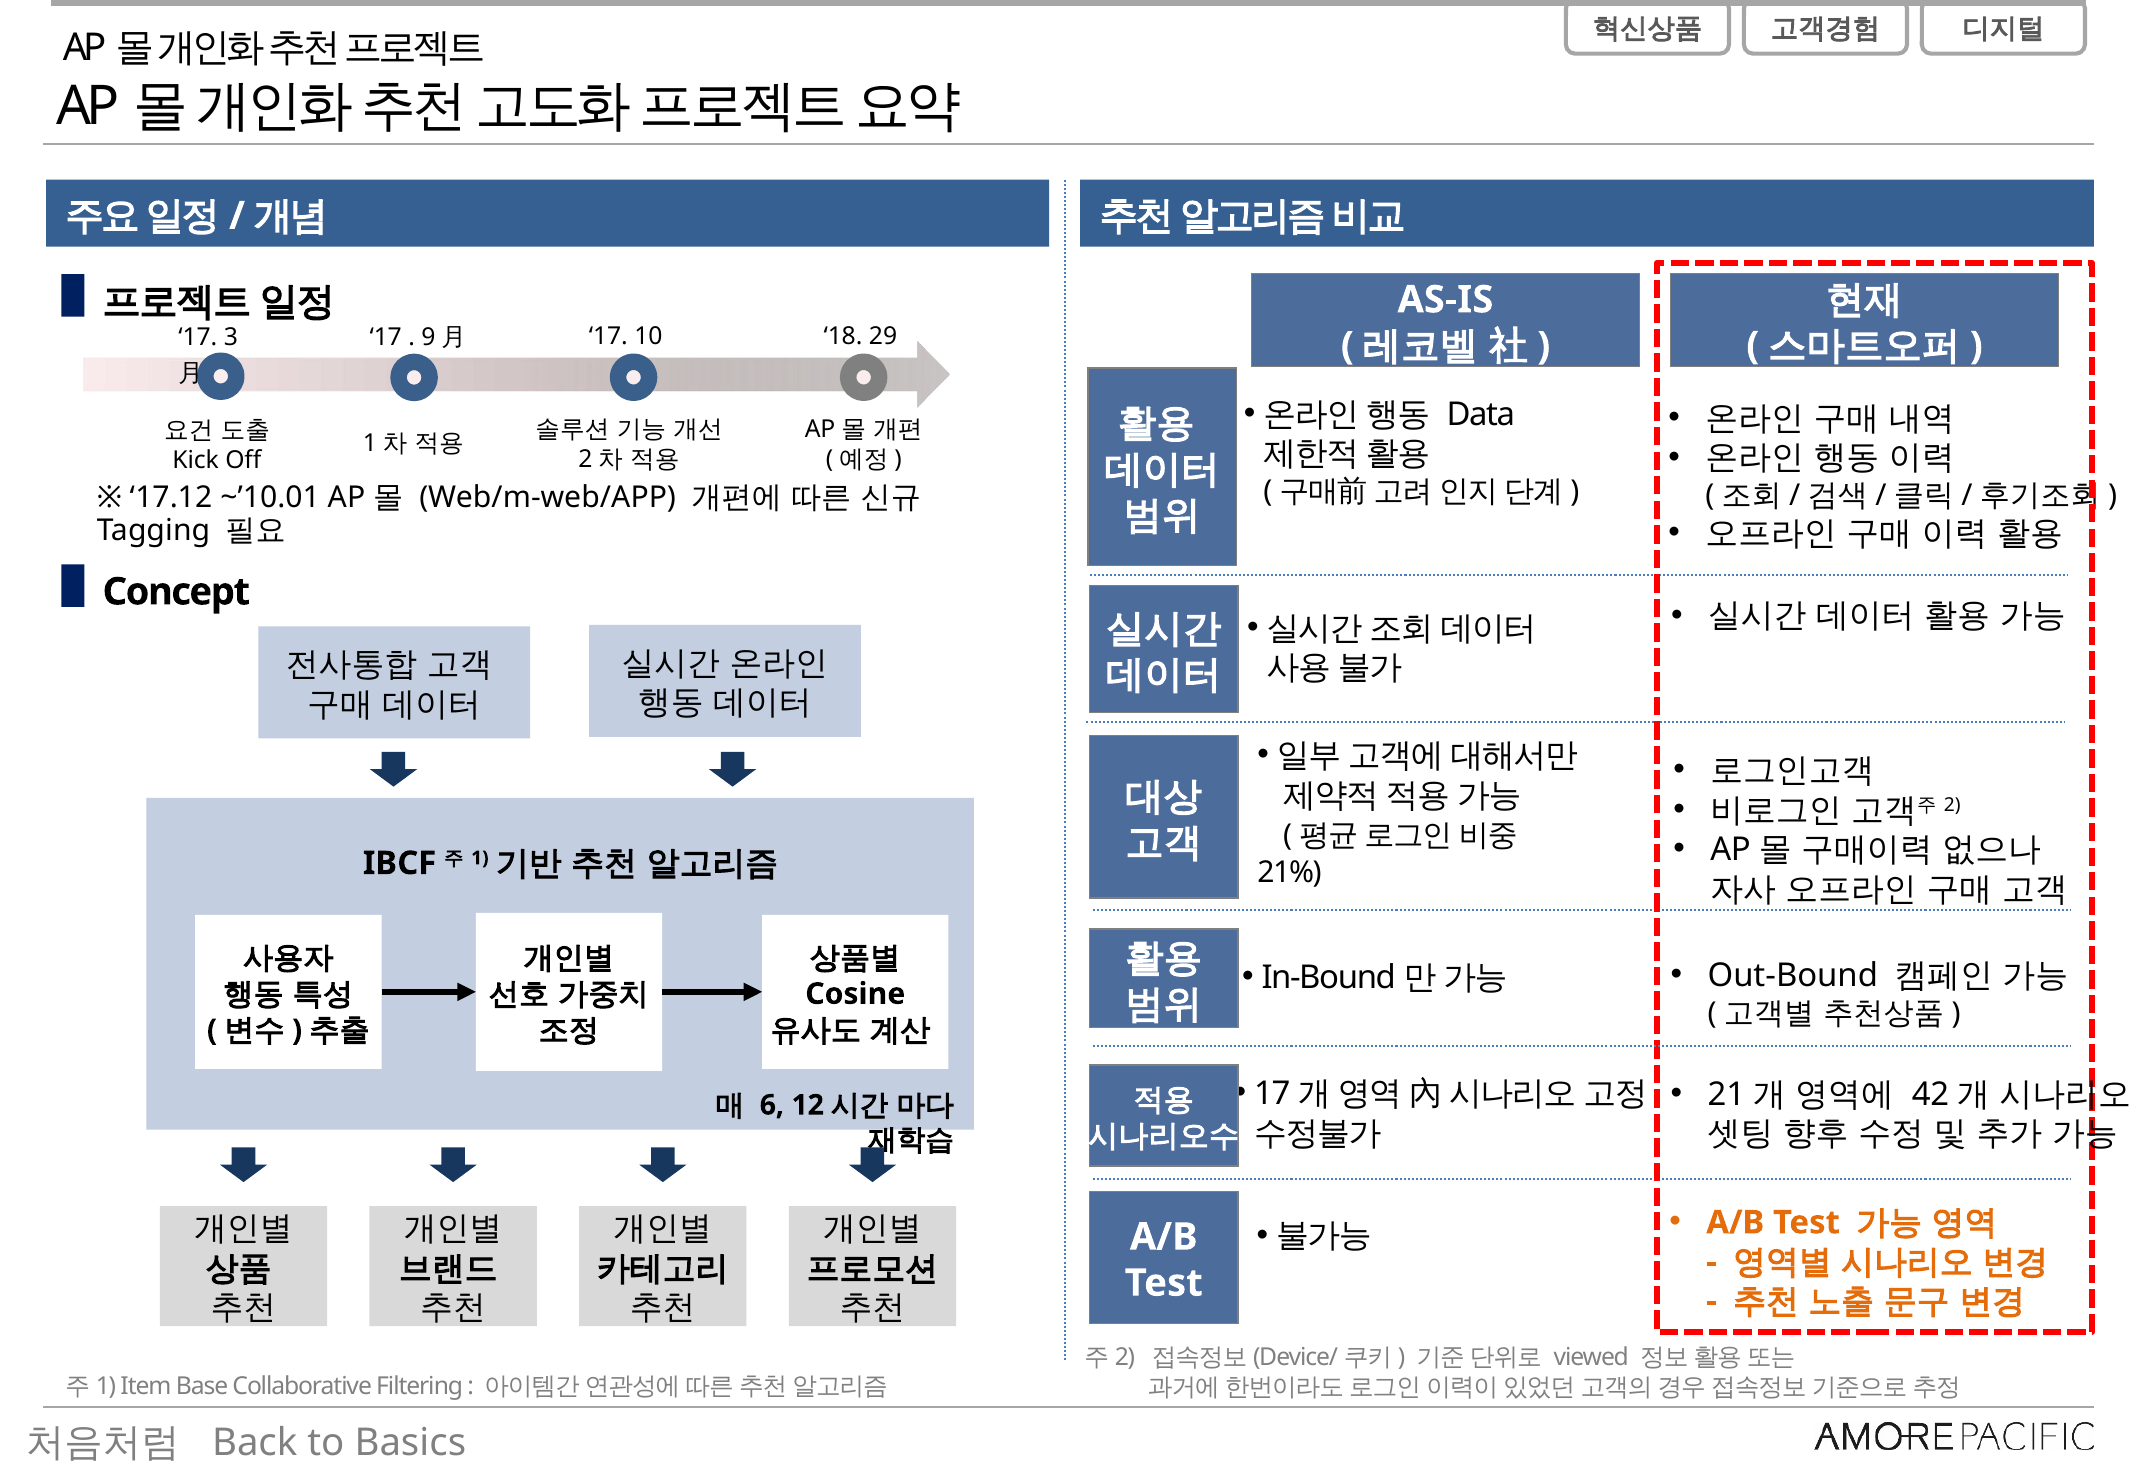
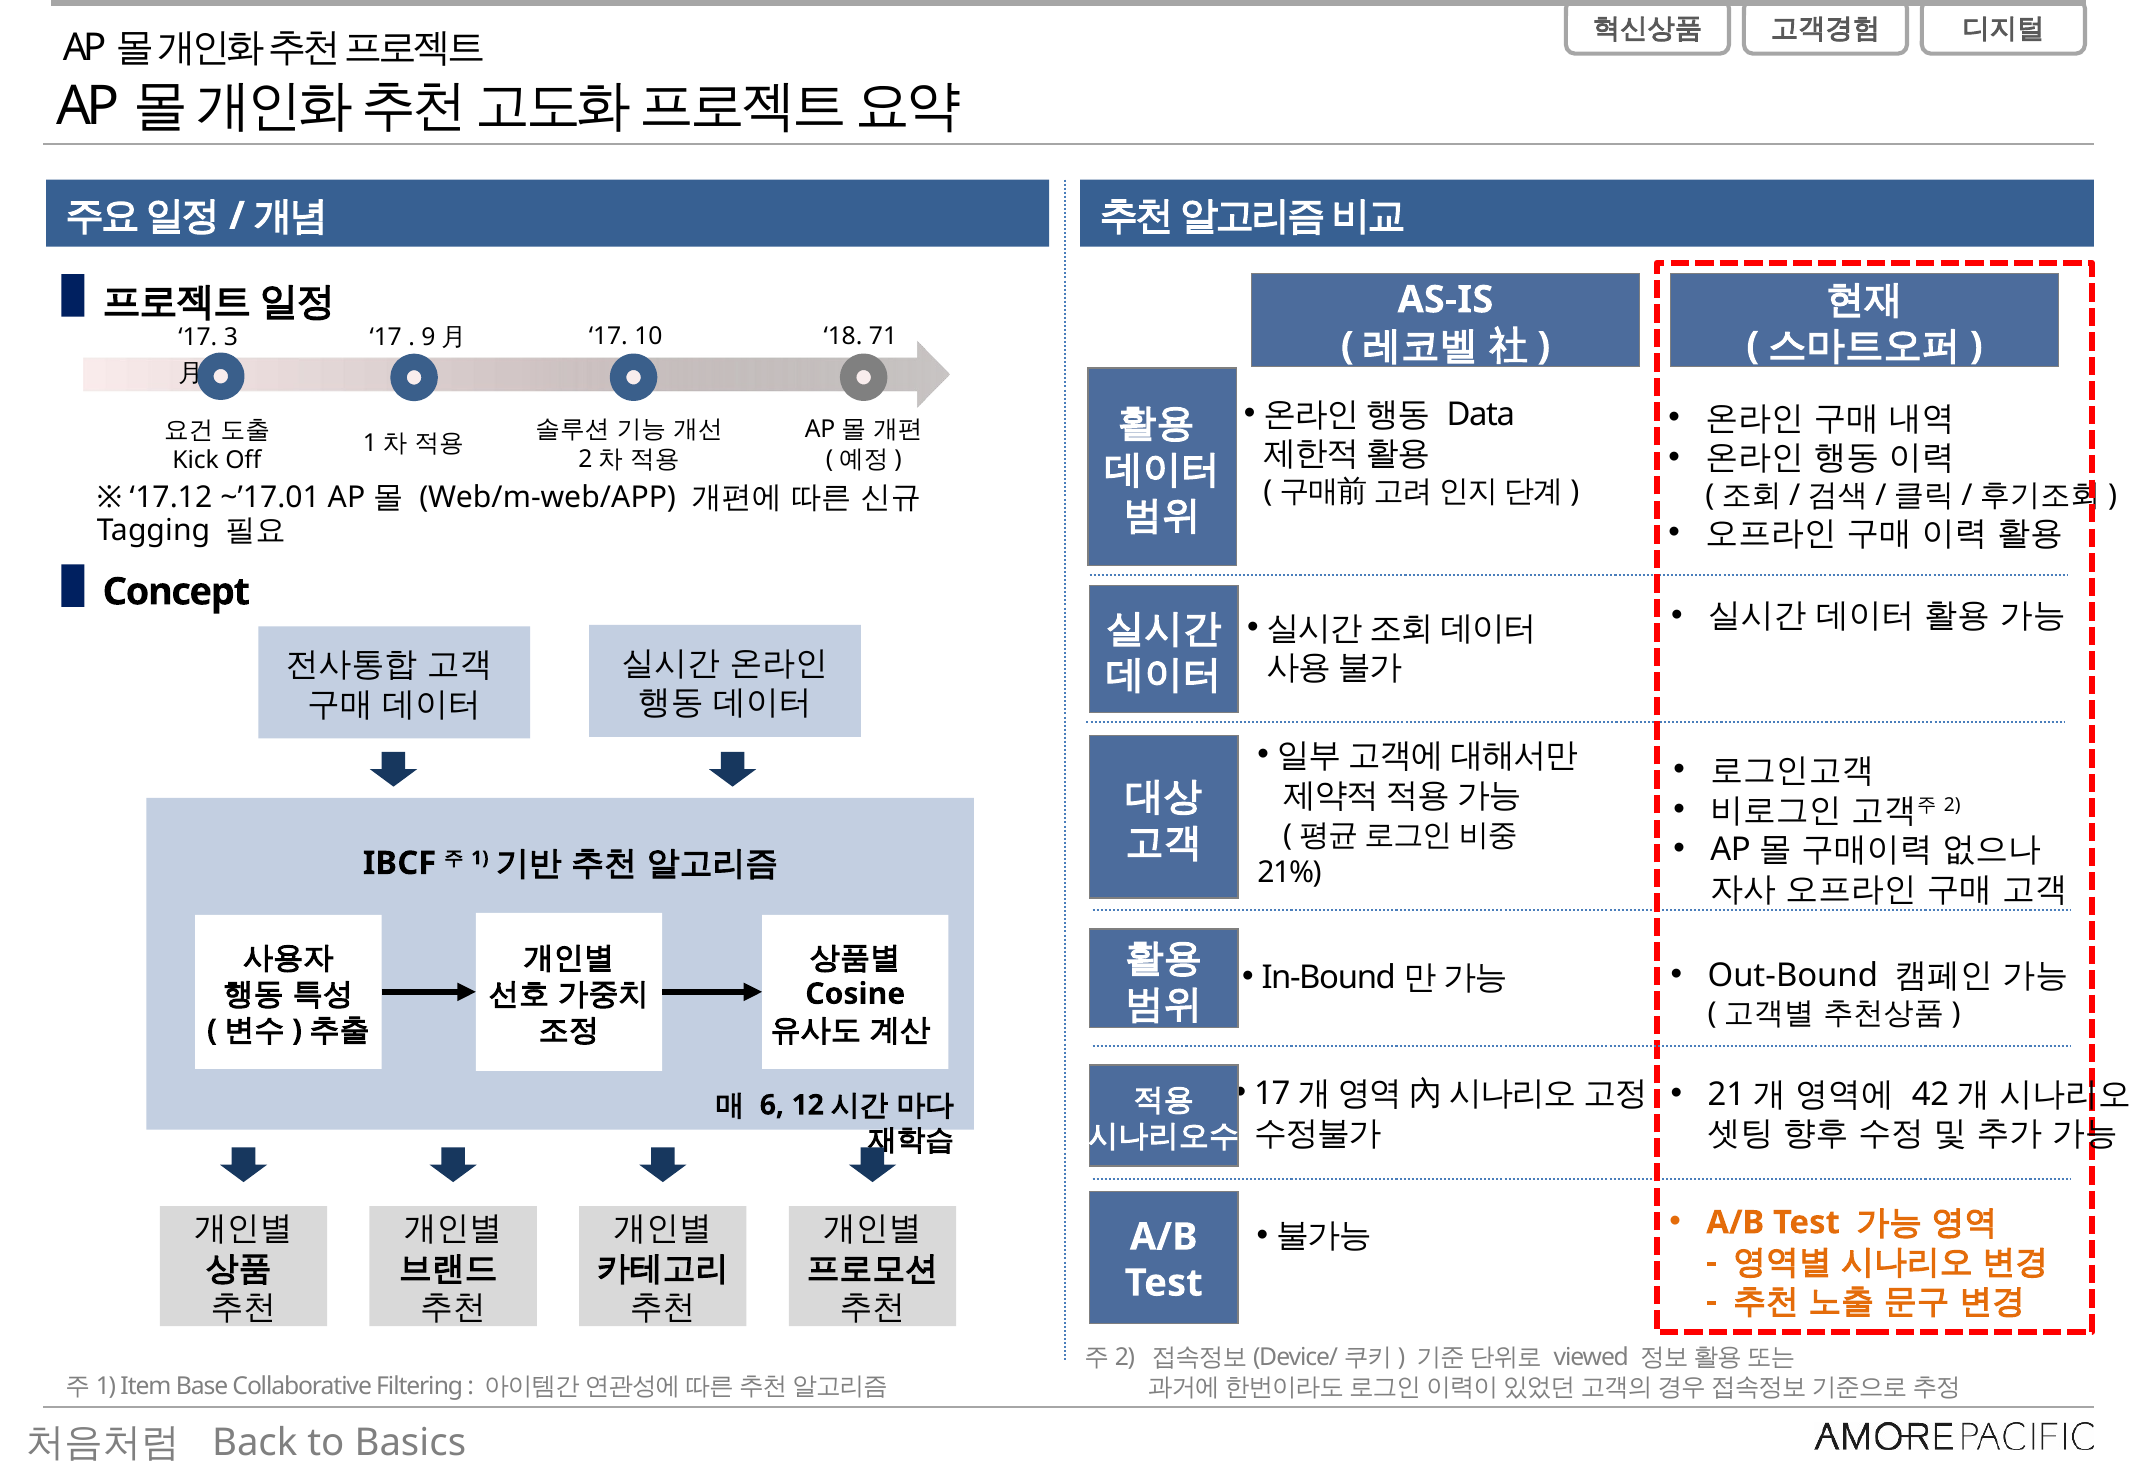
29: 29 -> 71 (883, 337)
~’10.01: ~’10.01 -> ~’17.01 (270, 497)
